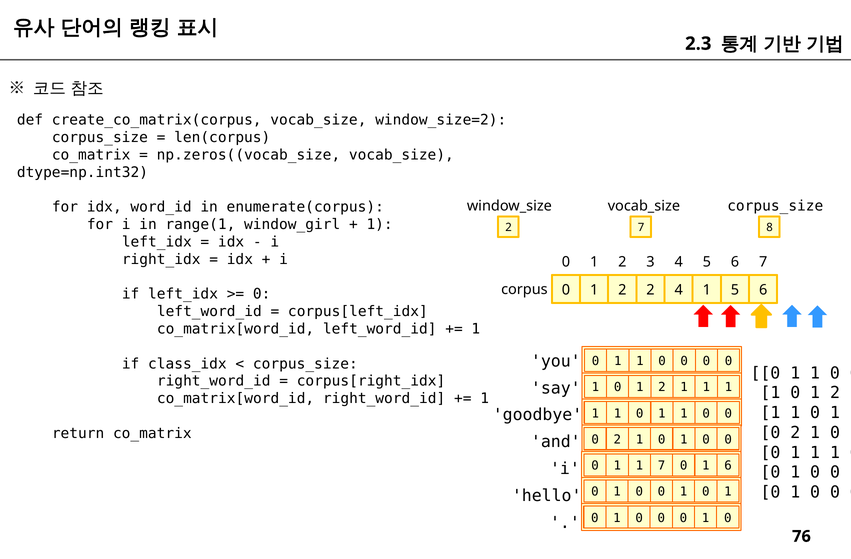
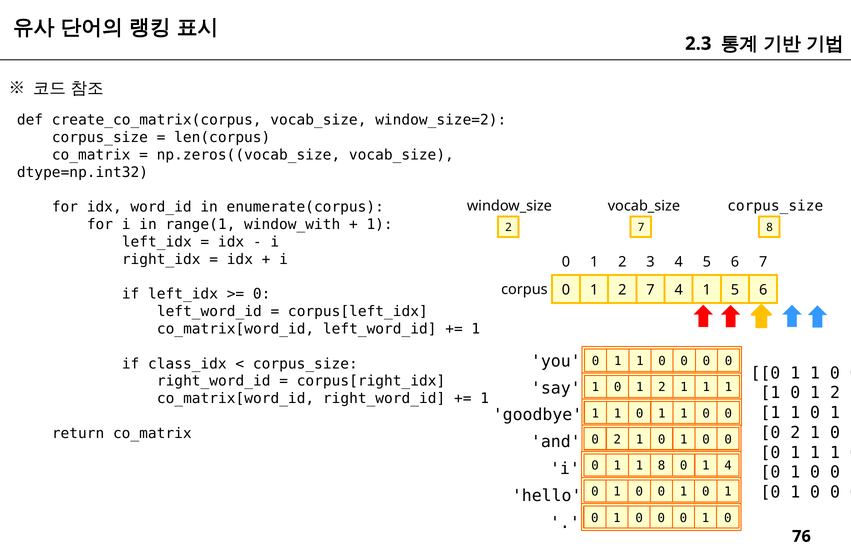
window_girl: window_girl -> window_with (292, 225)
2 2: 2 -> 7 (650, 290)
1 7: 7 -> 8 (662, 466)
1 6: 6 -> 4 (728, 466)
